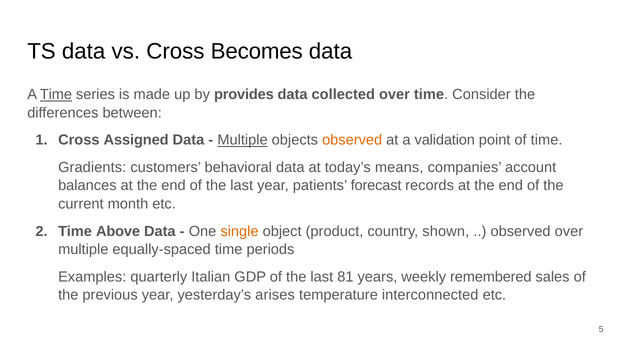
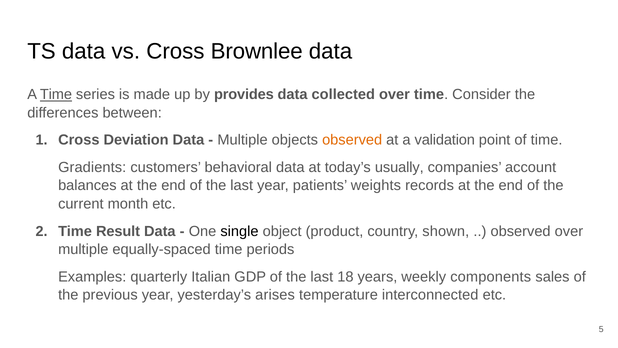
Becomes: Becomes -> Brownlee (257, 51)
Assigned: Assigned -> Deviation (136, 140)
Multiple underline: present -> none (243, 140)
means: means -> usually (399, 167)
forecast: forecast -> weights (376, 185)
Above: Above -> Result (118, 231)
single colour: orange -> black (239, 231)
81: 81 -> 18 (345, 276)
remembered: remembered -> components (491, 276)
